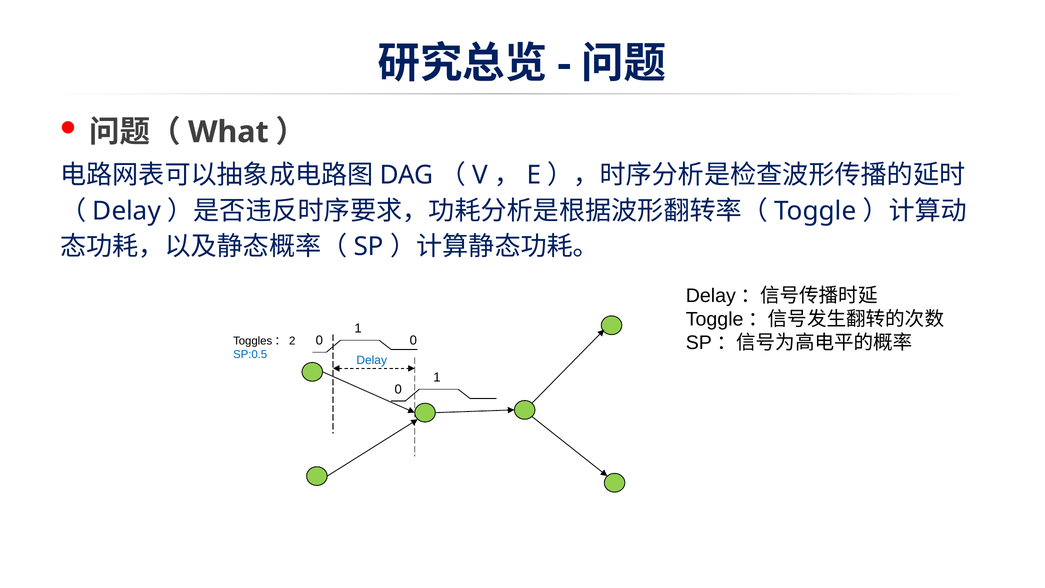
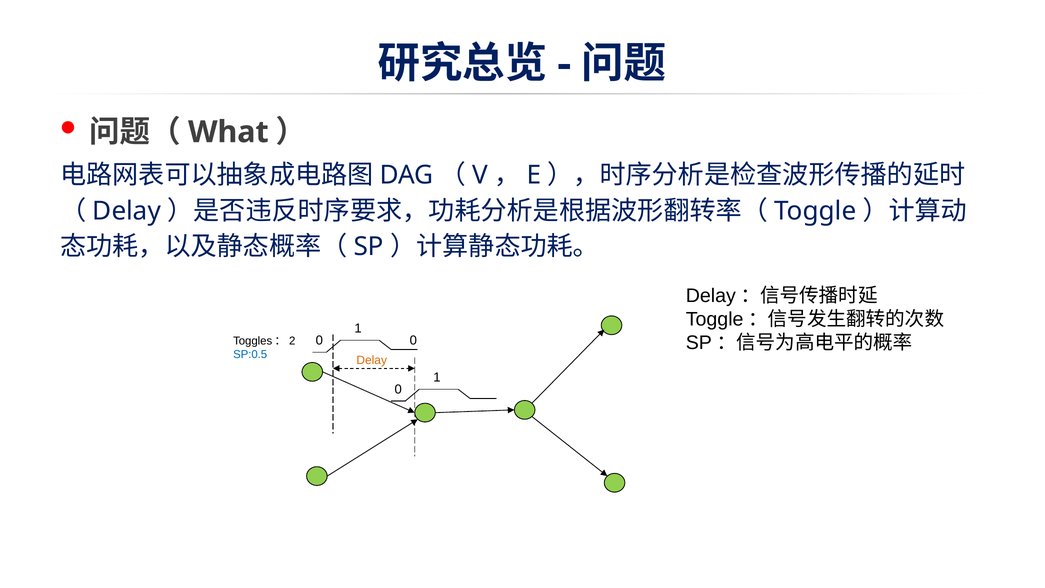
Delay colour: blue -> orange (372, 360)
